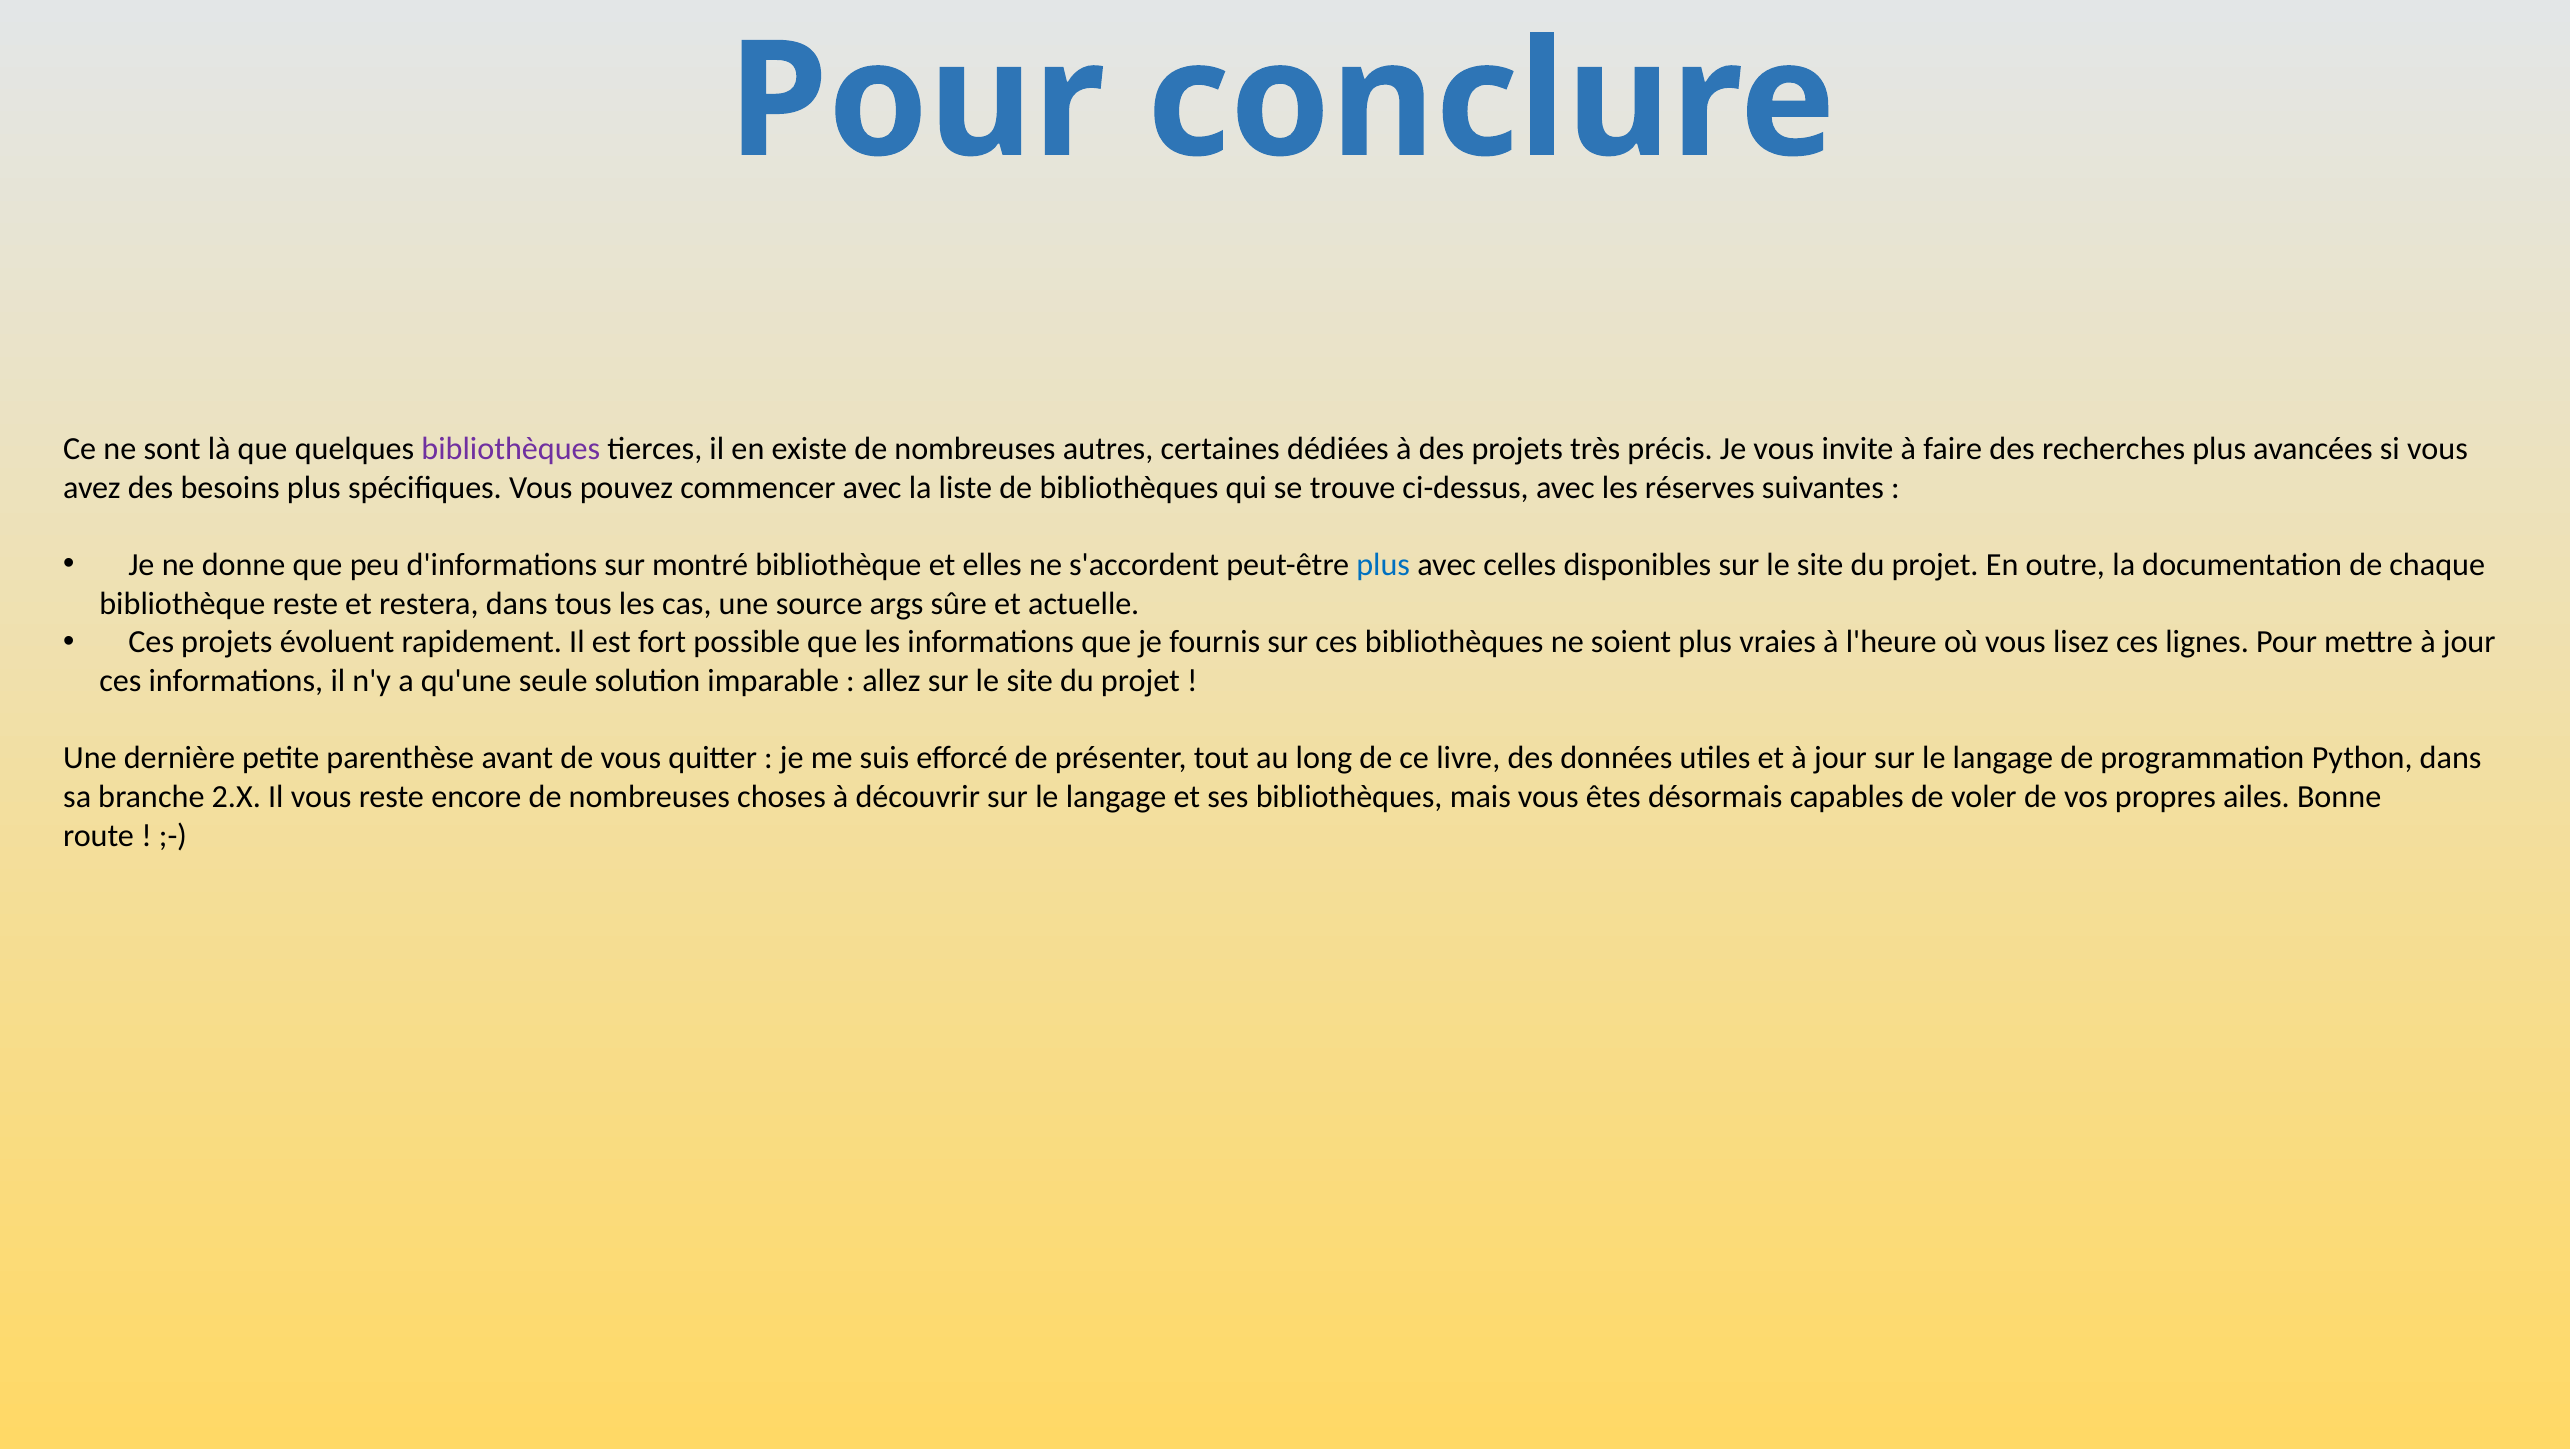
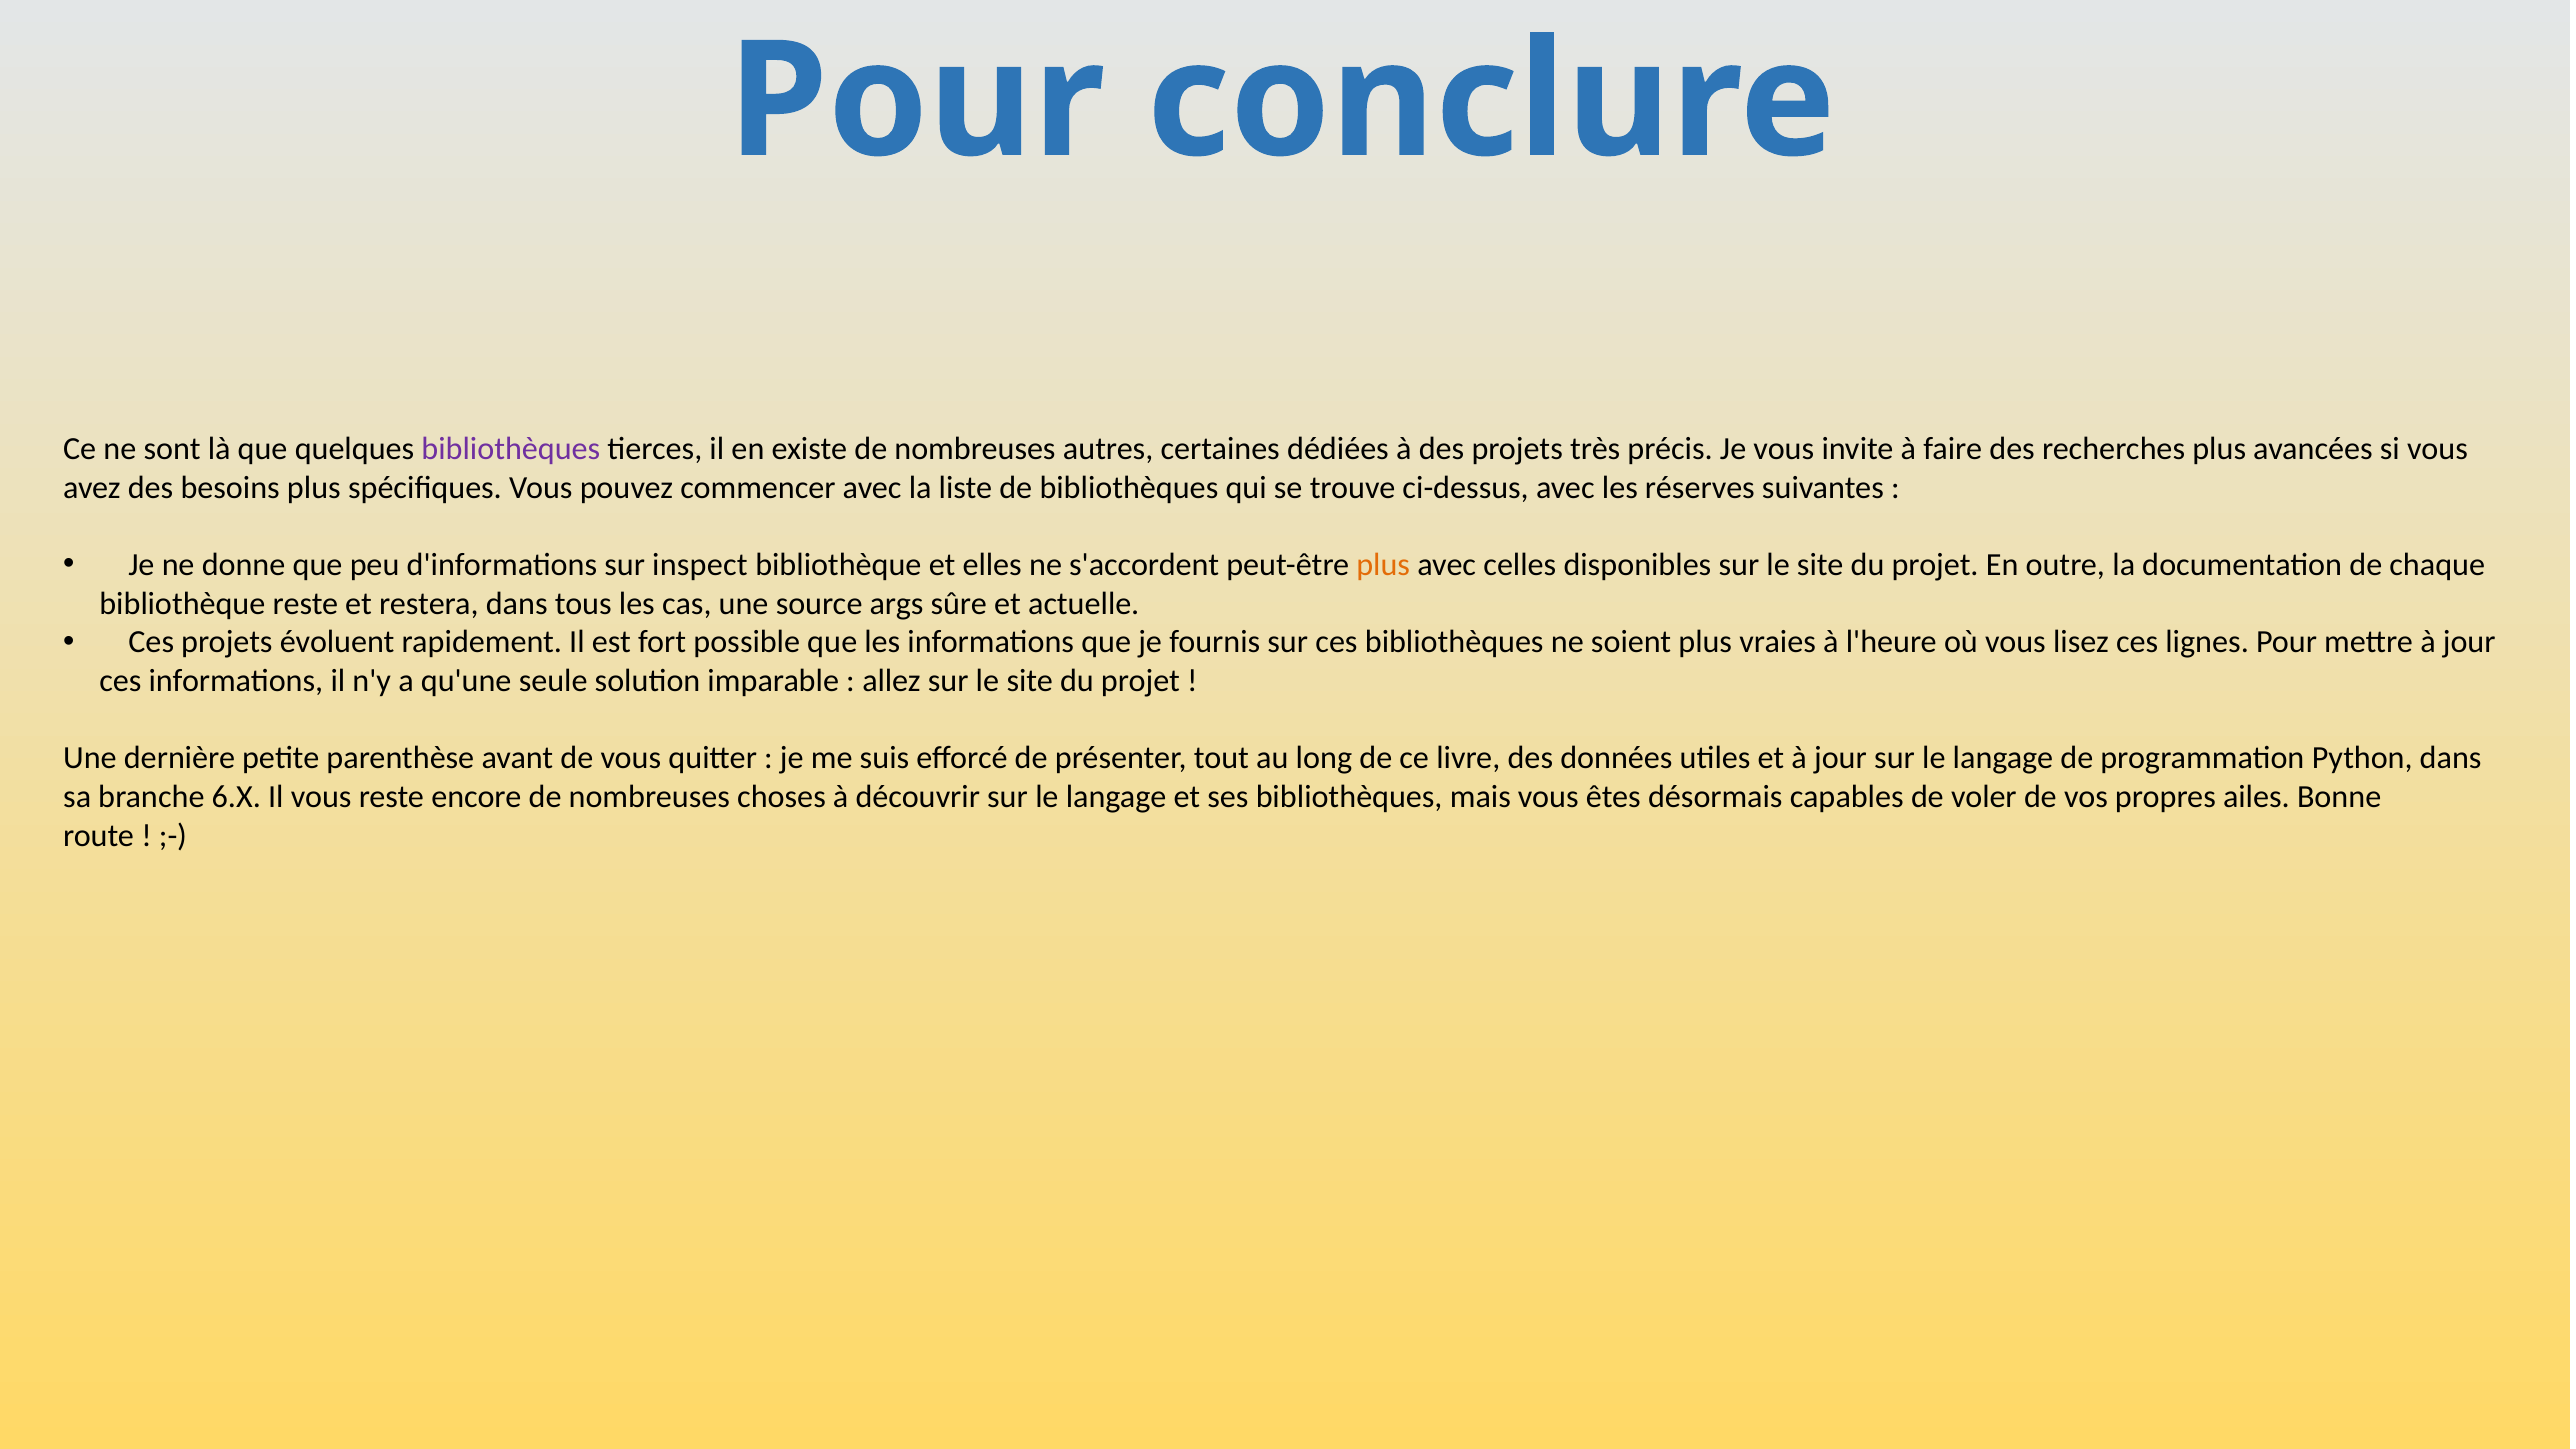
montré: montré -> inspect (700, 565)
plus colour: blue -> orange (1383, 565)
2.X: 2.X -> 6.X (236, 797)
